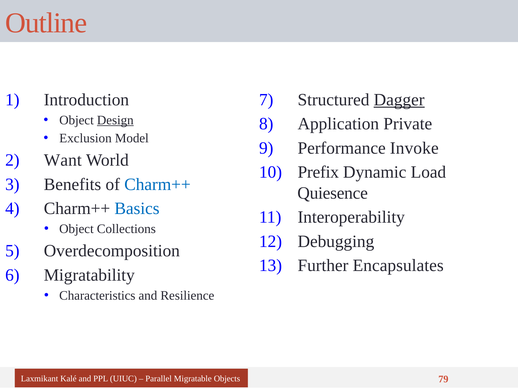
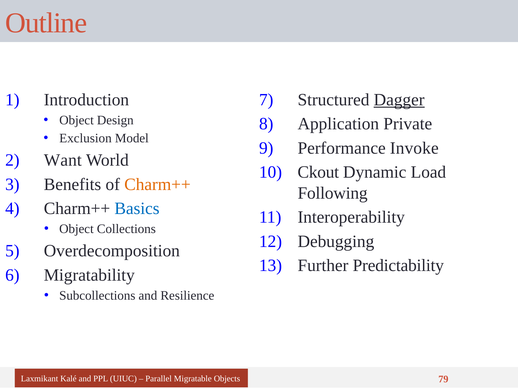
Design underline: present -> none (115, 120)
Prefix: Prefix -> Ckout (318, 172)
Charm++ colour: blue -> orange (157, 184)
Quiesence: Quiesence -> Following (333, 193)
Encapsulates: Encapsulates -> Predictability (398, 265)
Characteristics: Characteristics -> Subcollections (97, 295)
